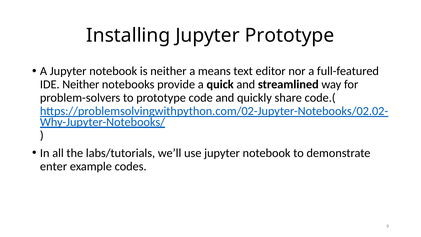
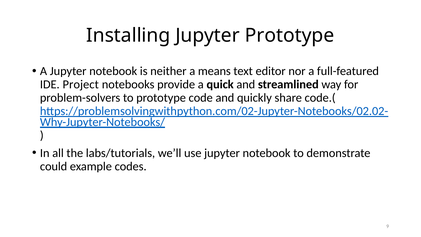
IDE Neither: Neither -> Project (81, 84)
enter: enter -> could (54, 166)
